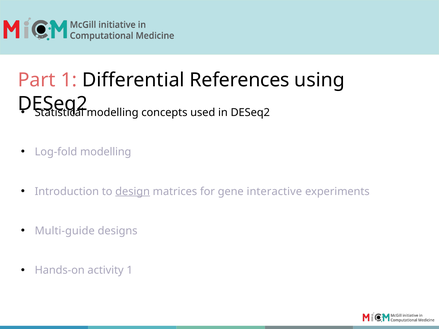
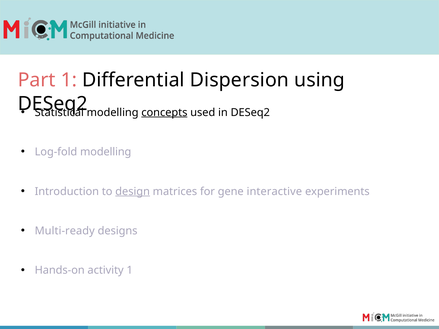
References: References -> Dispersion (239, 80)
concepts underline: none -> present (164, 113)
Multi-guide: Multi-guide -> Multi-ready (65, 231)
